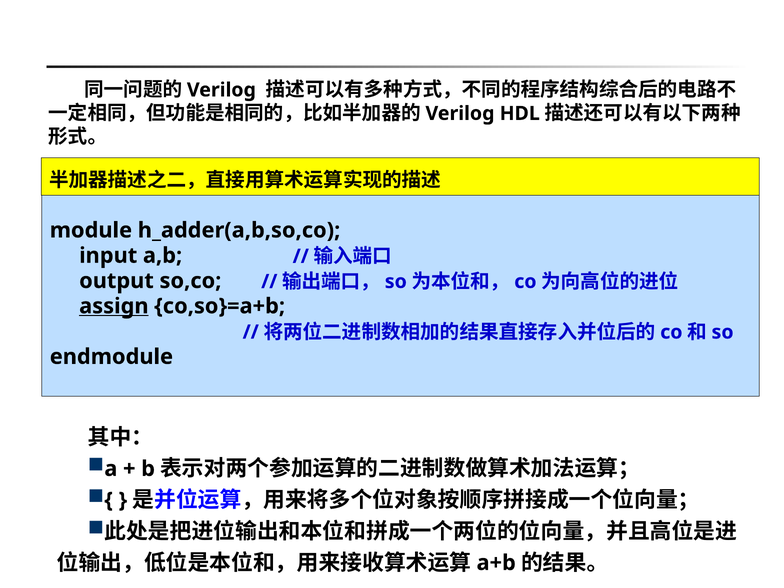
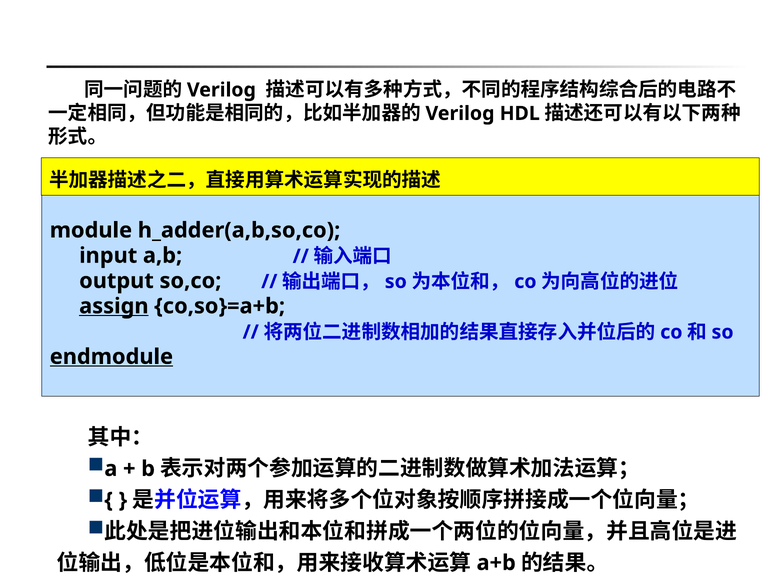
endmodule underline: none -> present (111, 357)
